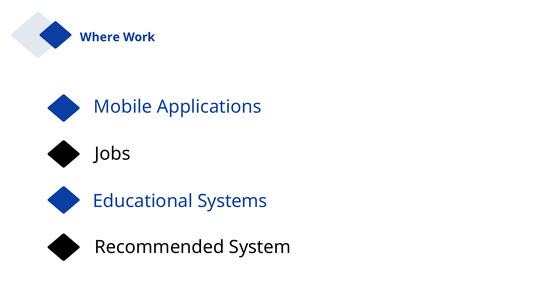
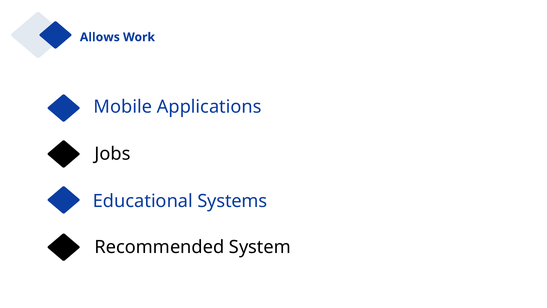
Where: Where -> Allows (100, 37)
